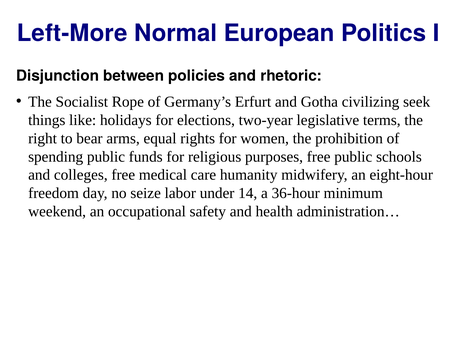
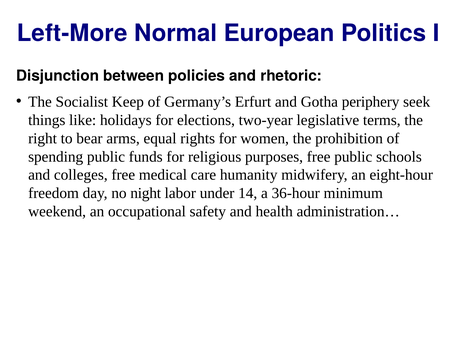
Rope: Rope -> Keep (128, 102)
civilizing: civilizing -> periphery (371, 102)
seize: seize -> night (146, 193)
